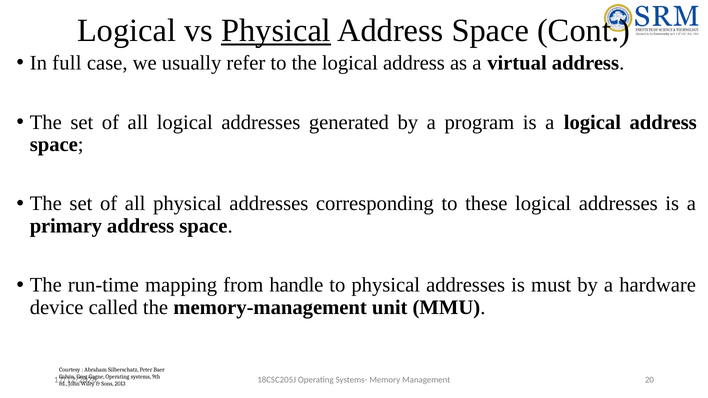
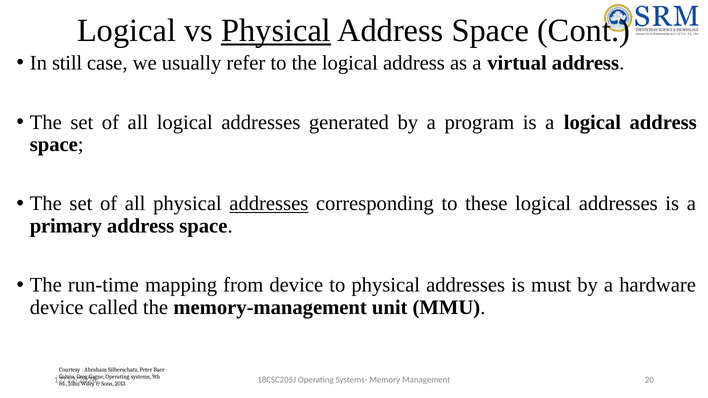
full: full -> still (67, 63)
addresses underline: none -> present (269, 204)
from handle: handle -> device (296, 285)
